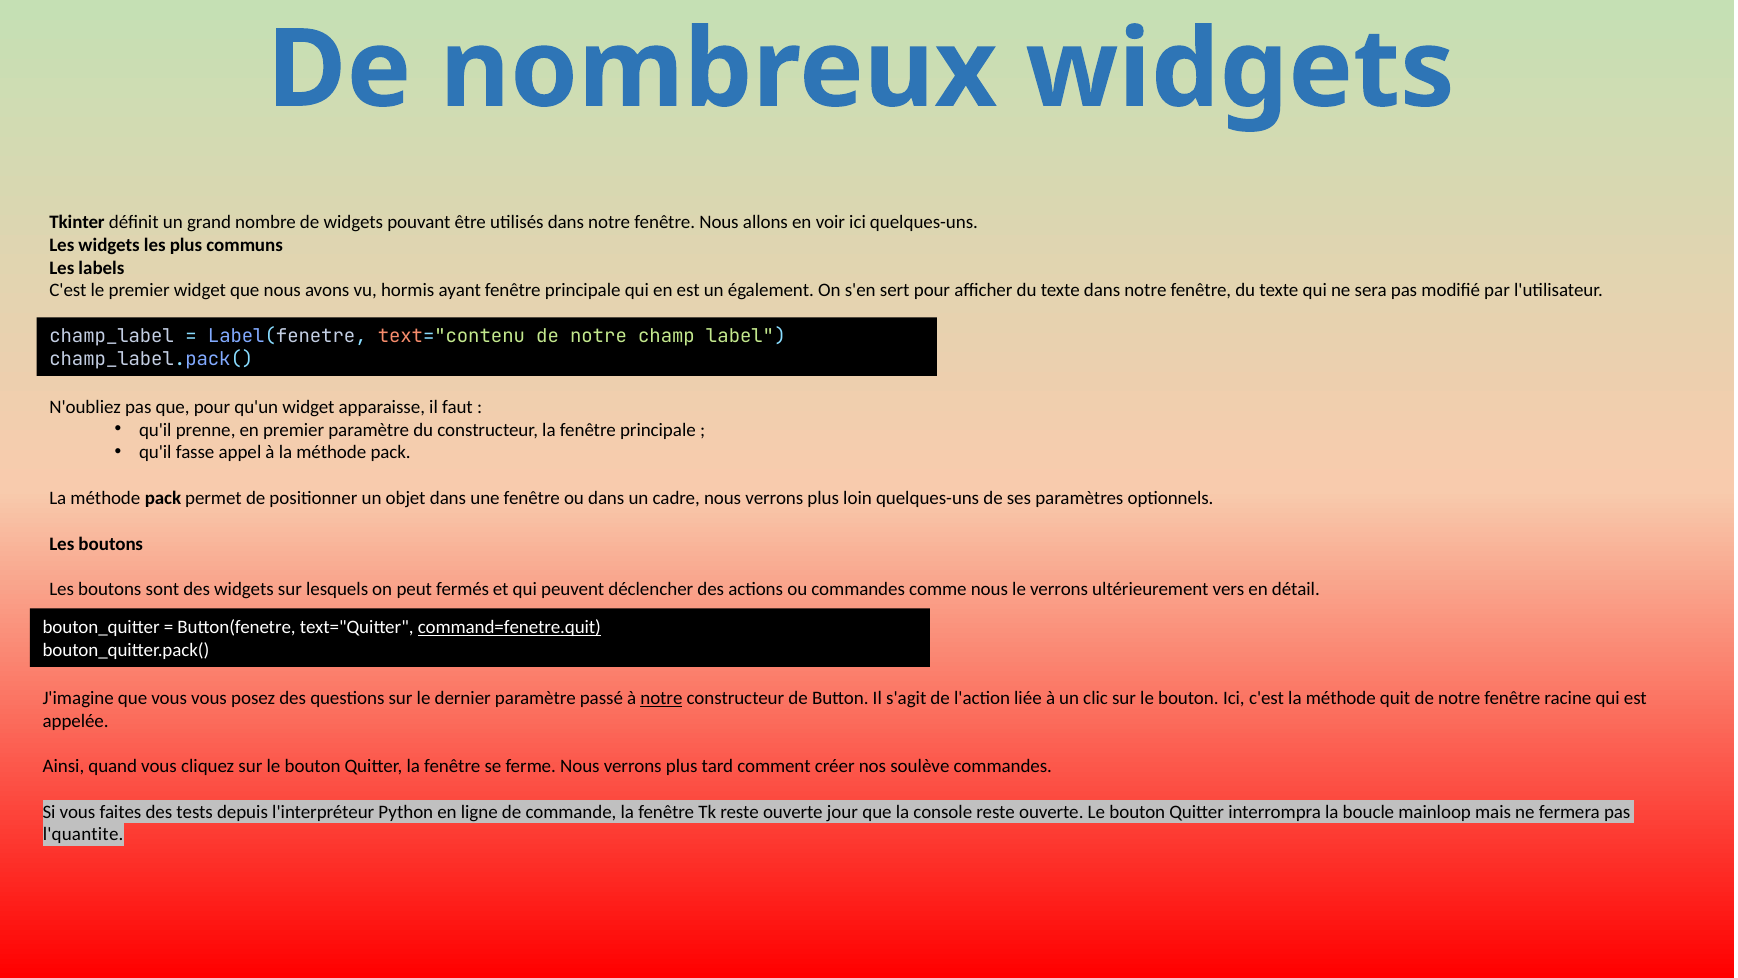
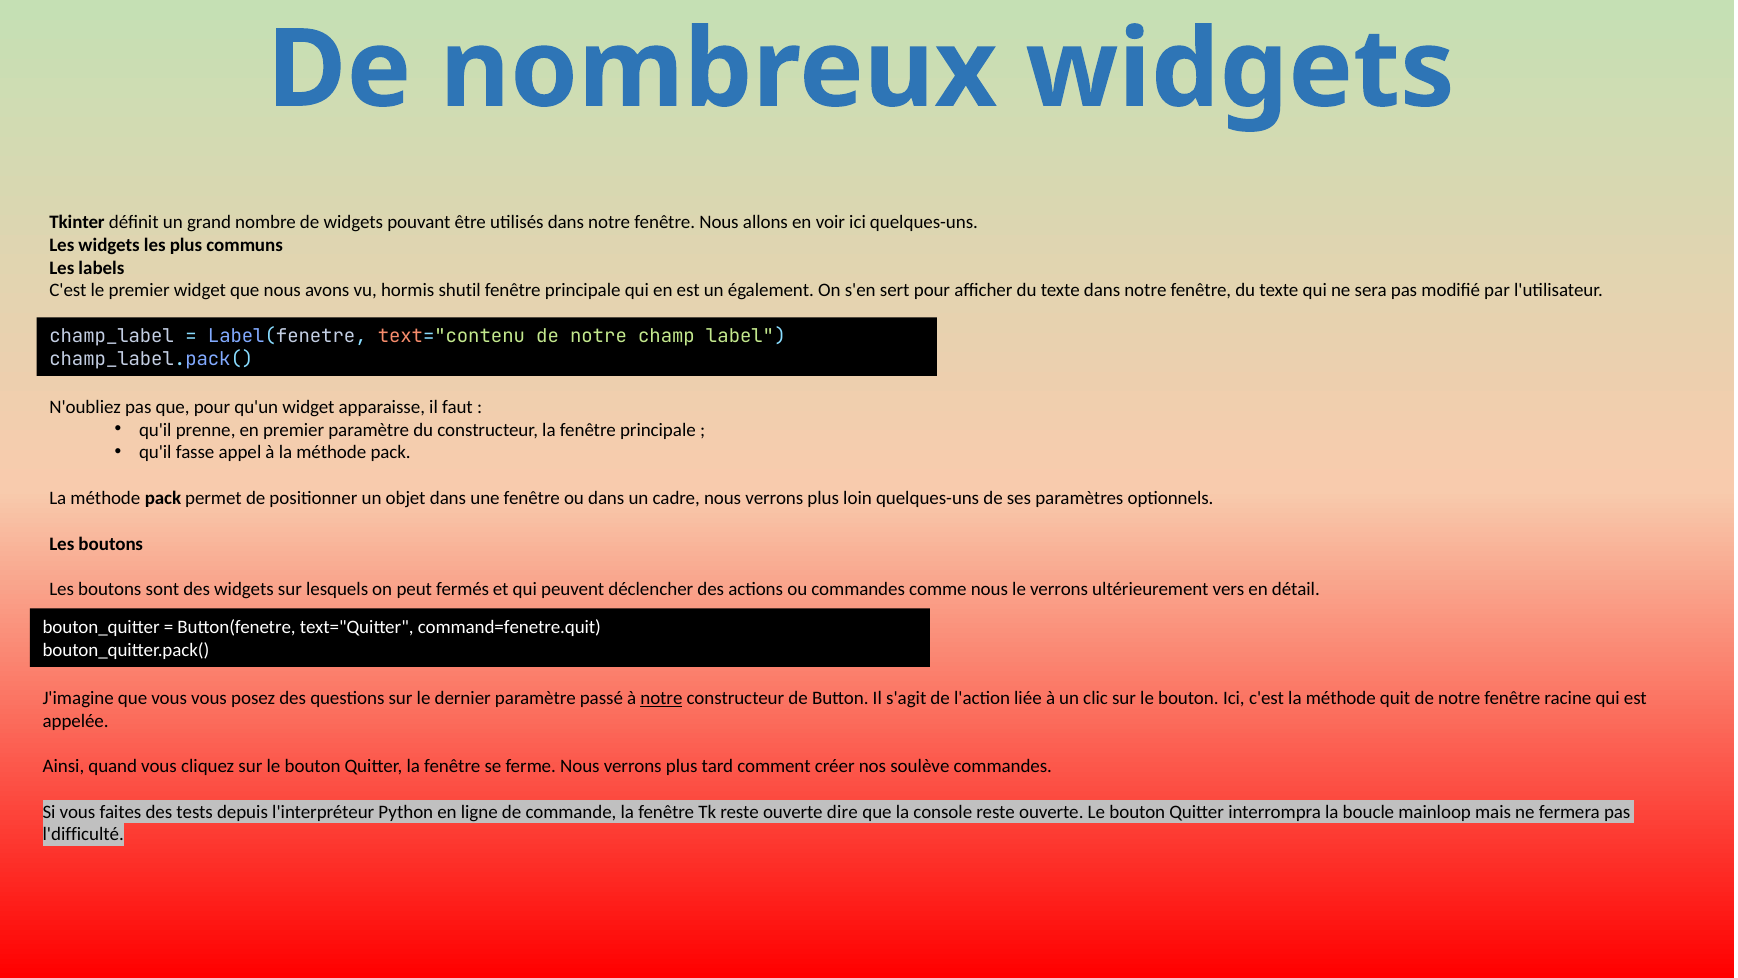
ayant: ayant -> shutil (460, 291)
command=fenetre.quit underline: present -> none (509, 627)
jour: jour -> dire (842, 812)
l'quantite: l'quantite -> l'difficulté (83, 834)
